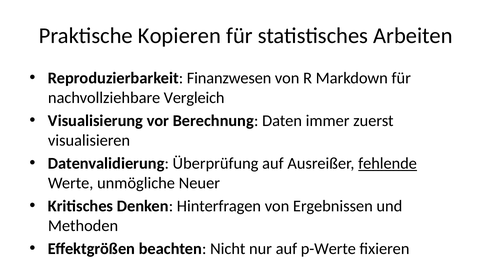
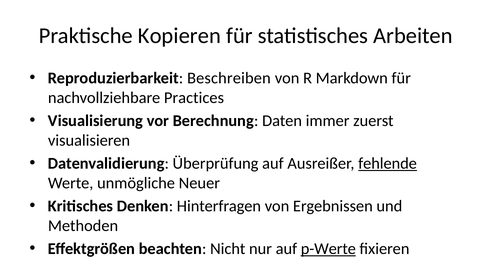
Finanzwesen: Finanzwesen -> Beschreiben (229, 78)
Vergleich: Vergleich -> Practices (194, 98)
p-Werte underline: none -> present (328, 249)
